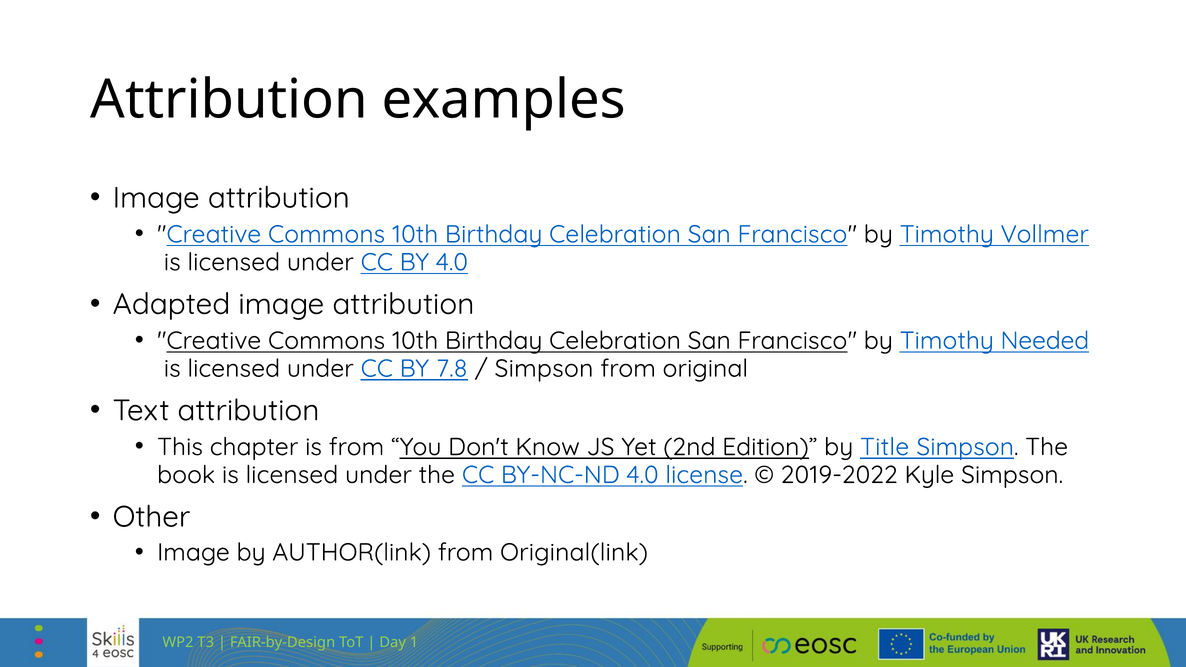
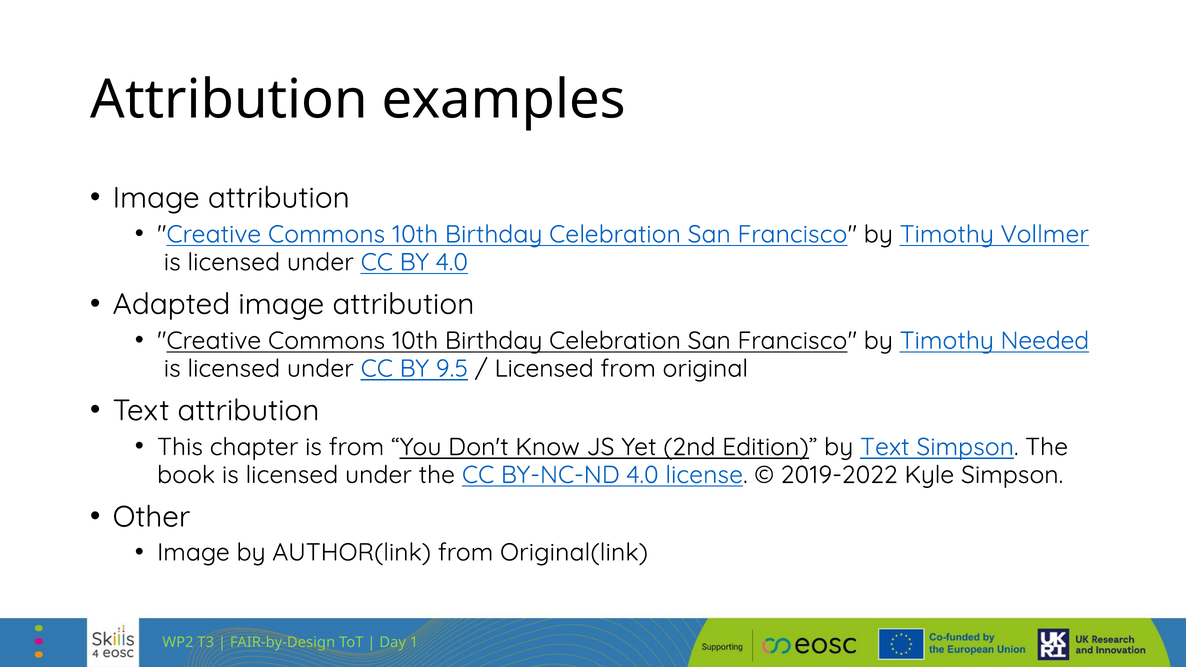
7.8: 7.8 -> 9.5 (452, 369)
Simpson: Simpson -> Licensed (544, 369)
by Title: Title -> Text (885, 447)
